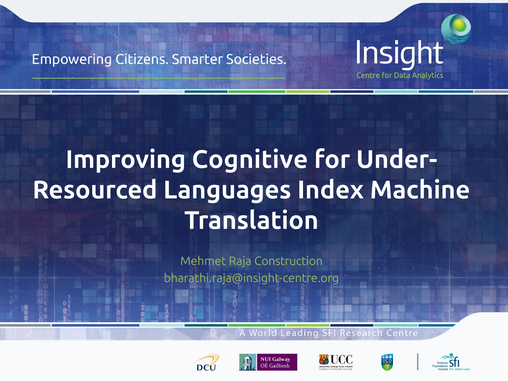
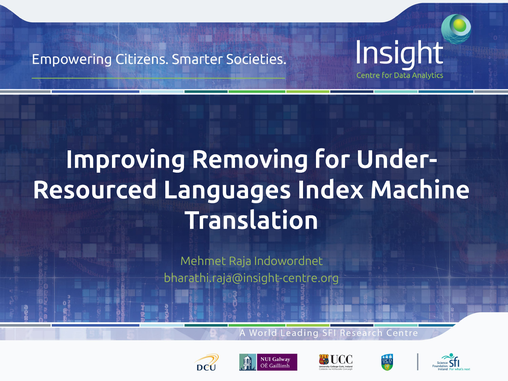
Cognitive: Cognitive -> Removing (250, 160)
Construction: Construction -> Indowordnet (288, 261)
